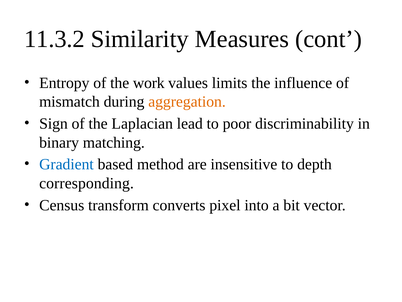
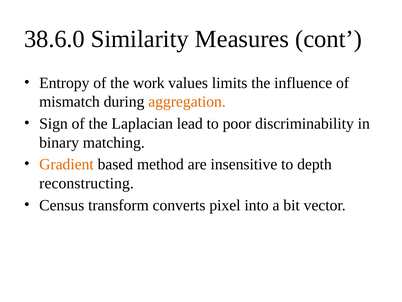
11.3.2: 11.3.2 -> 38.6.0 (54, 39)
Gradient colour: blue -> orange (66, 164)
corresponding: corresponding -> reconstructing (87, 183)
